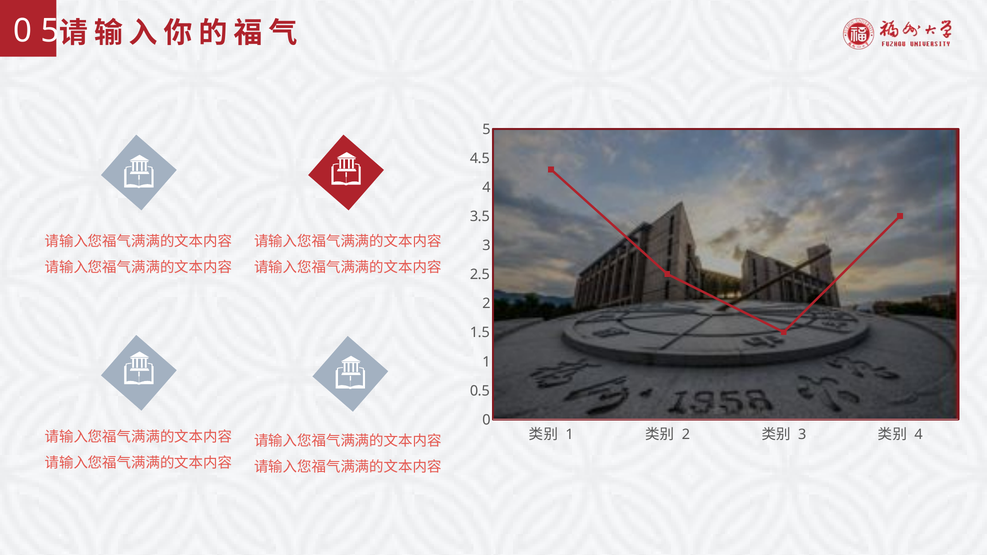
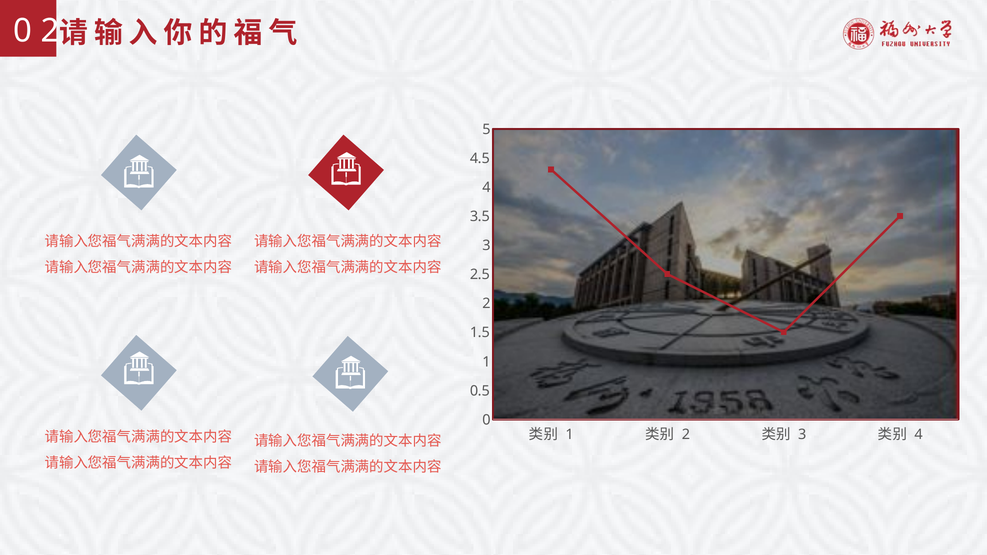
0 5: 5 -> 2 (50, 31)
